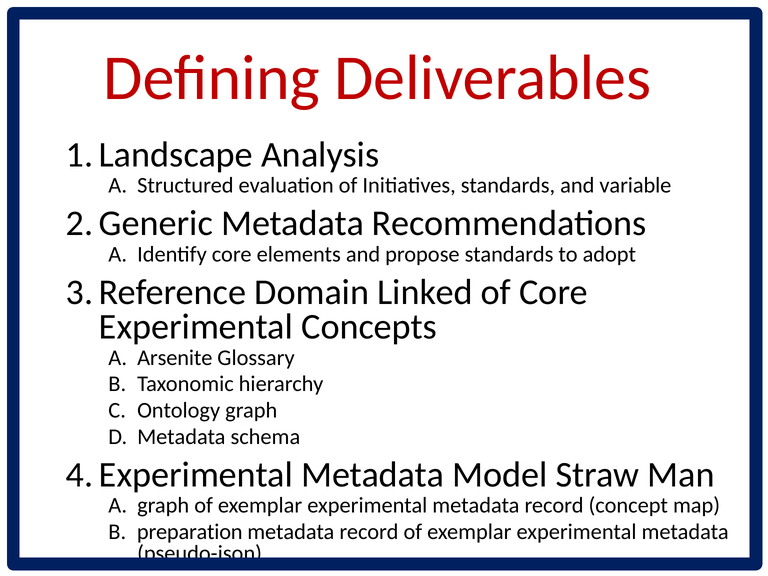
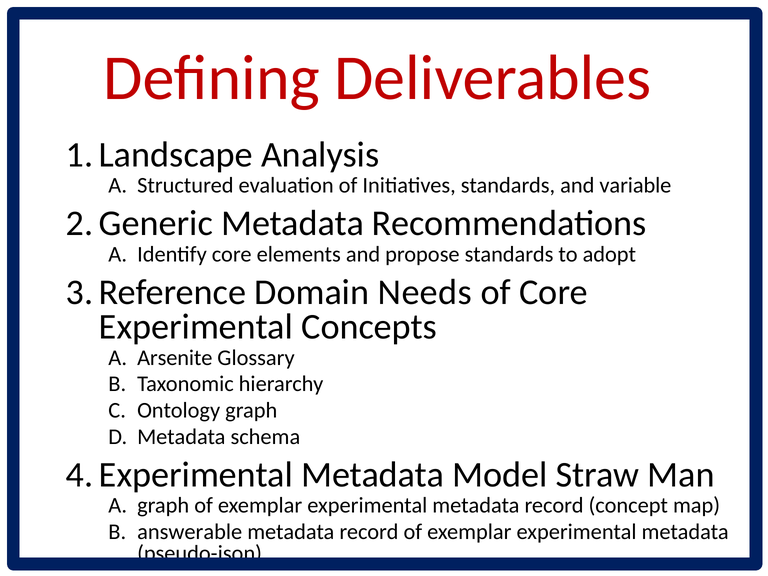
Linked: Linked -> Needs (425, 292)
preparation: preparation -> answerable (190, 532)
